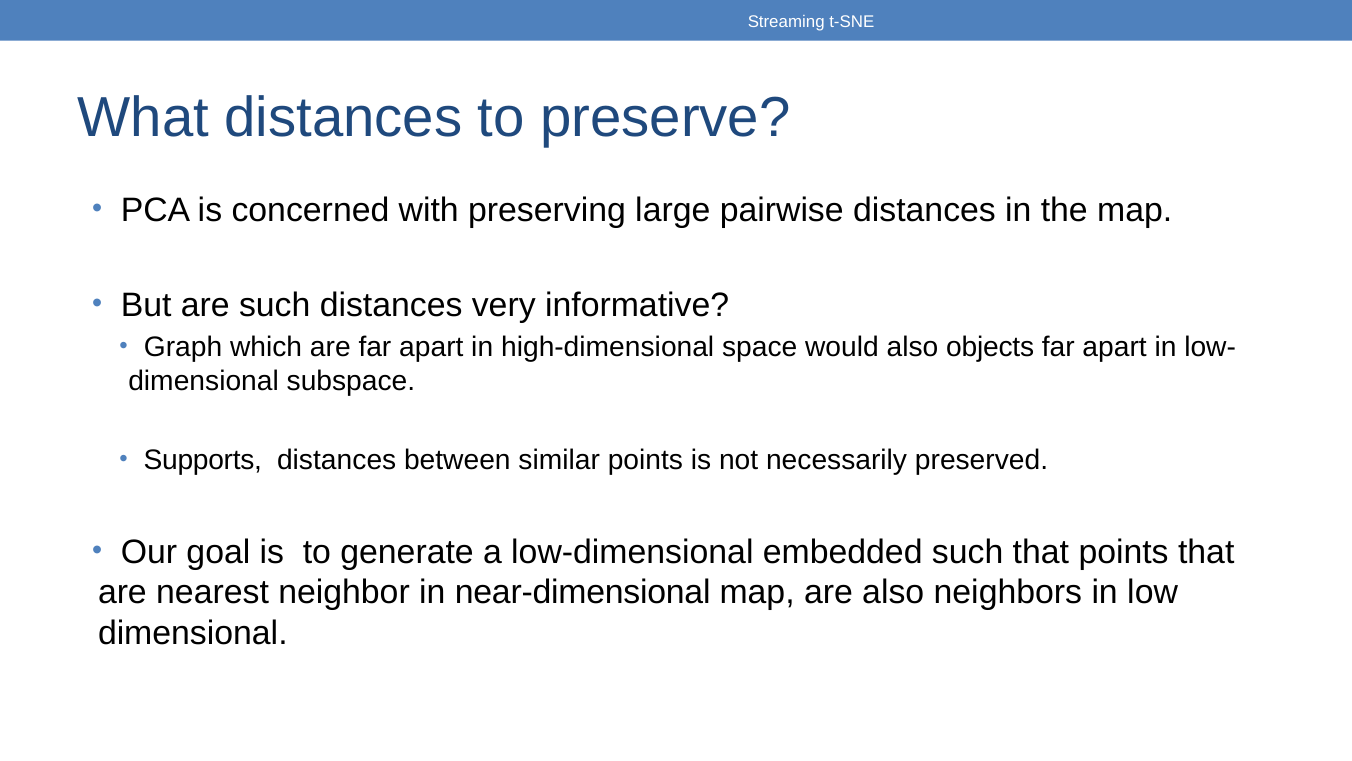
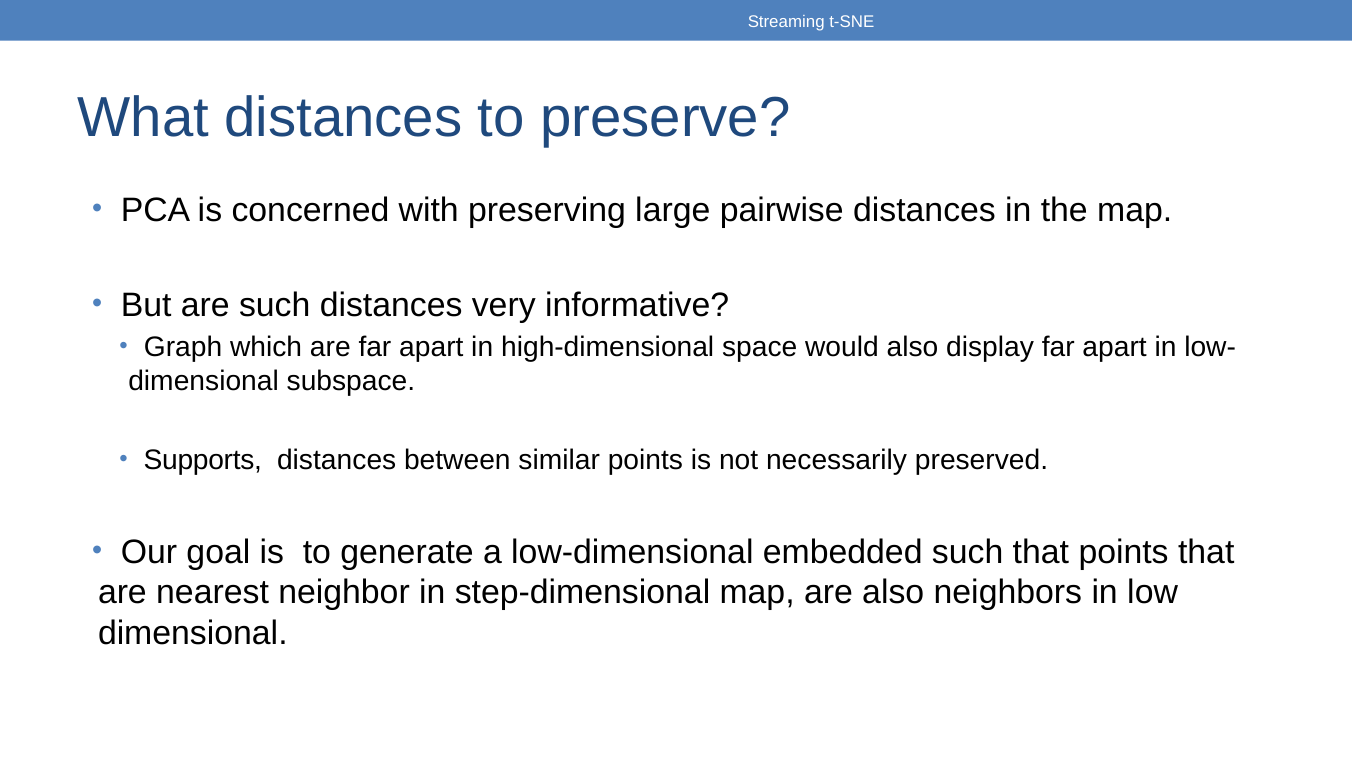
objects: objects -> display (990, 347)
near-dimensional: near-dimensional -> step-dimensional (583, 592)
